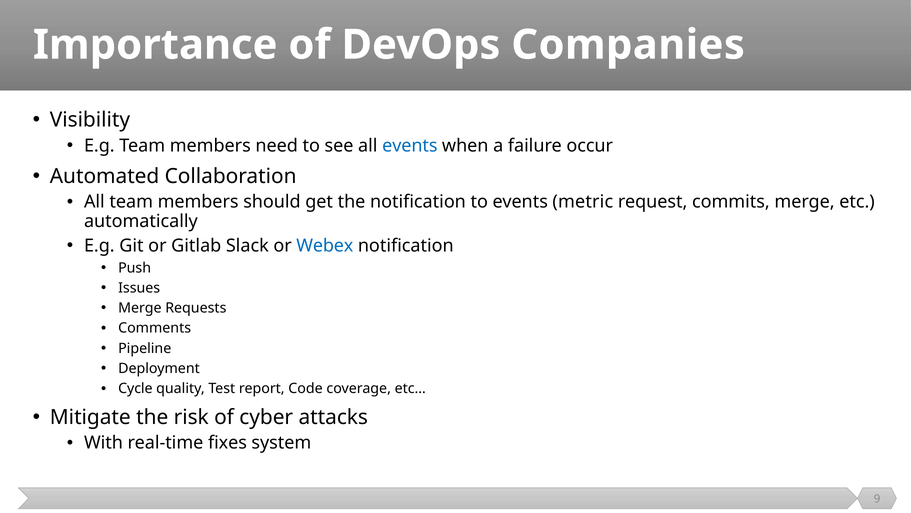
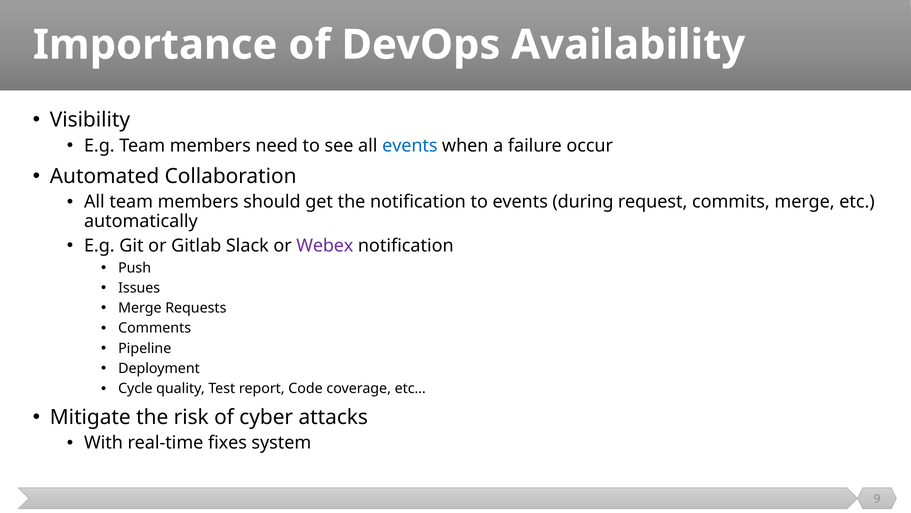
Companies: Companies -> Availability (628, 45)
metric: metric -> during (583, 202)
Webex colour: blue -> purple (325, 245)
